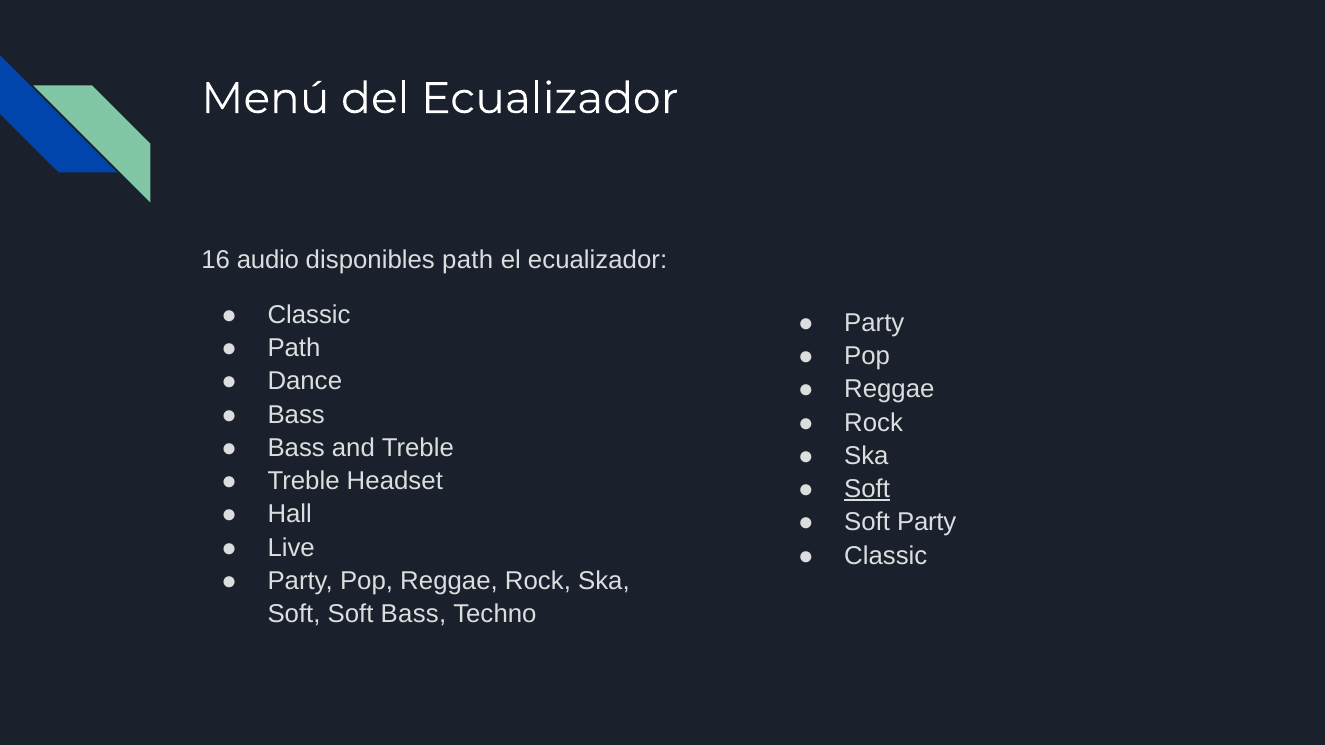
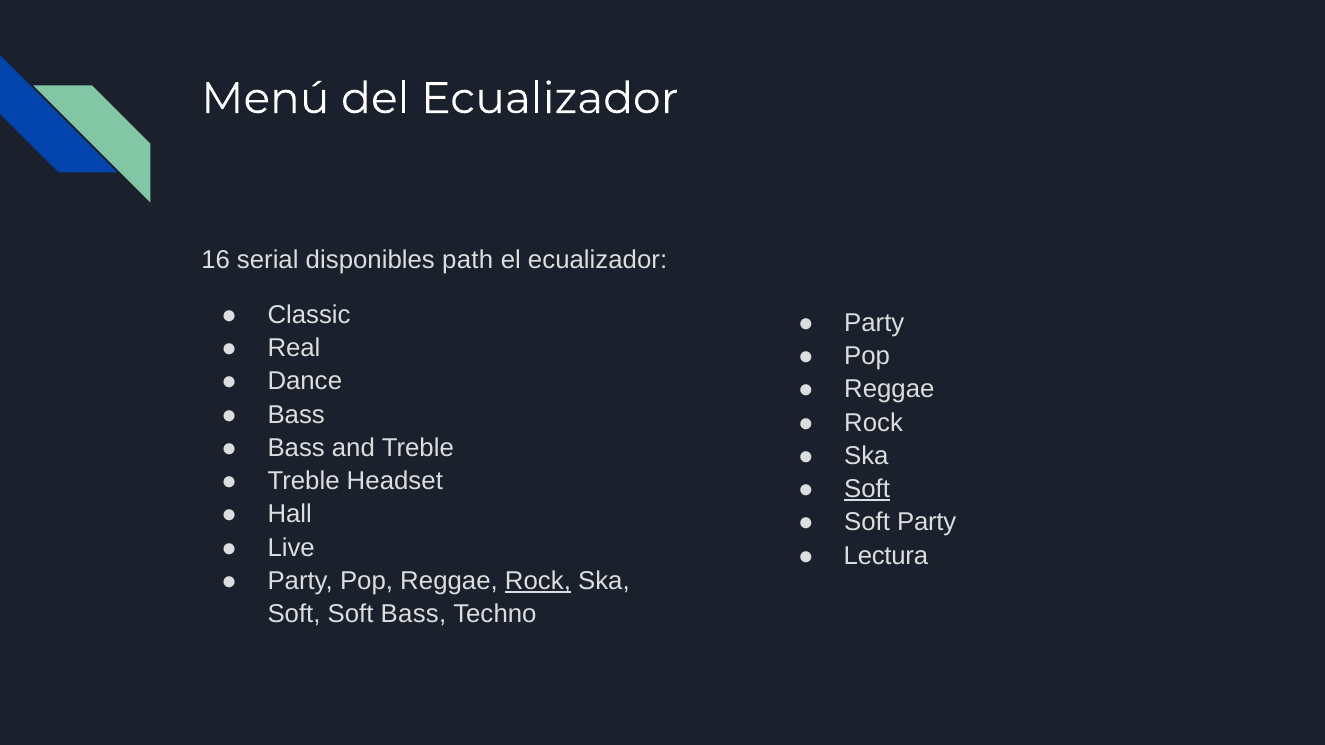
audio: audio -> serial (268, 260)
Path: Path -> Real (294, 348)
Classic: Classic -> Lectura (886, 556)
Rock underline: none -> present (538, 581)
